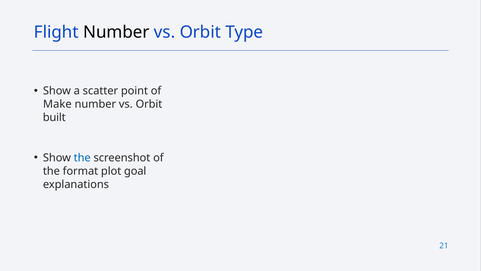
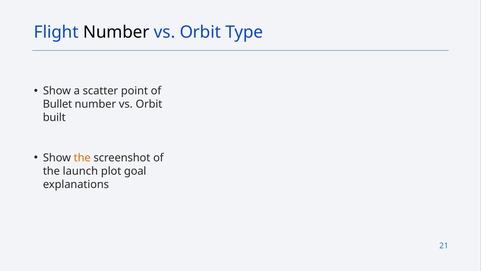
Make: Make -> Bullet (57, 104)
the colour: blue -> orange (82, 158)
format: format -> launch (80, 171)
